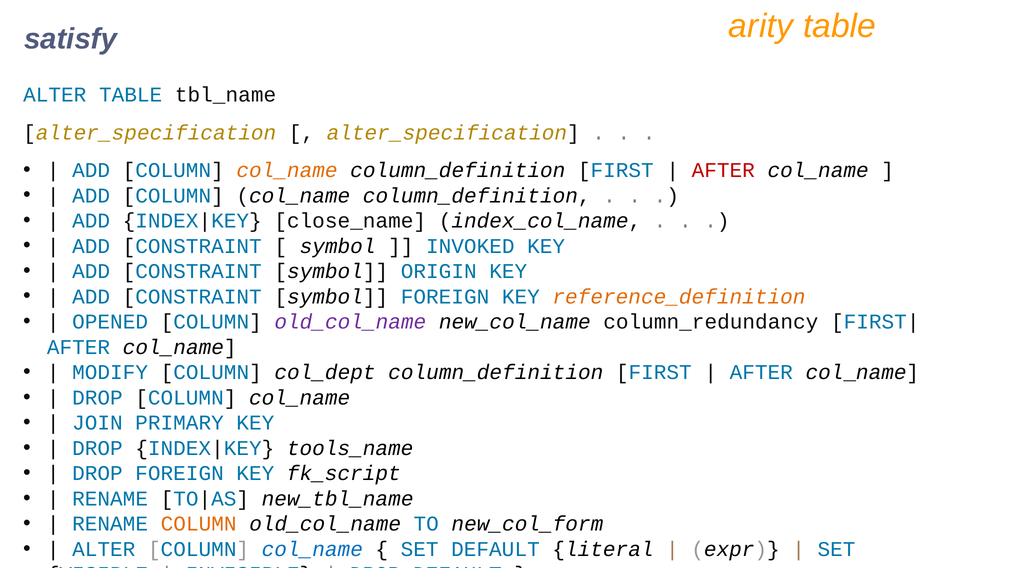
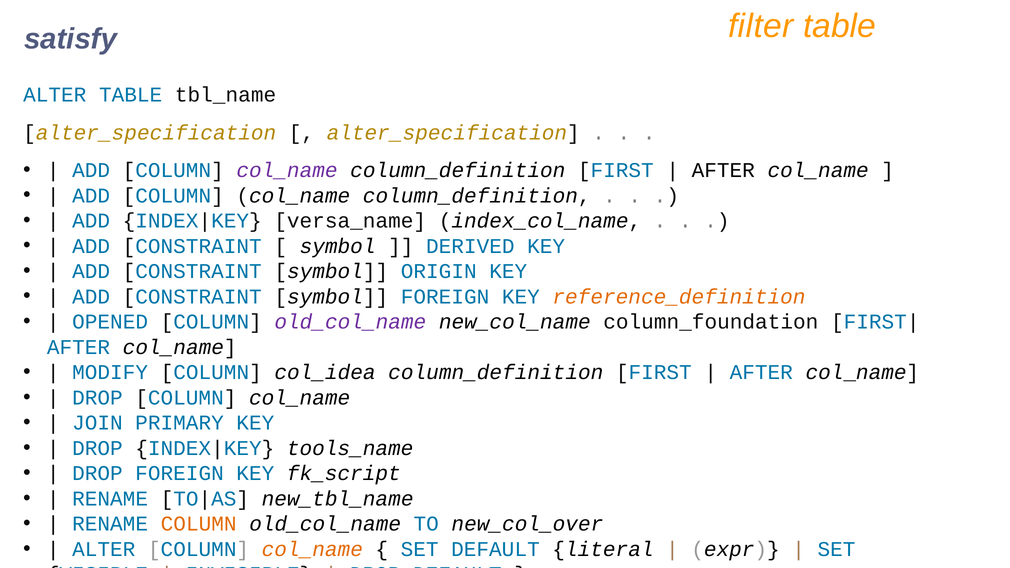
arity: arity -> filter (761, 26)
col_name colour: orange -> purple (287, 170)
AFTER colour: red -> black (723, 170)
close_name: close_name -> versa_name (350, 221)
INVOKED: INVOKED -> DERIVED (470, 246)
column_redundancy: column_redundancy -> column_foundation (711, 322)
col_dept: col_dept -> col_idea (325, 373)
new_col_form: new_col_form -> new_col_over (527, 524)
col_name colour: blue -> orange (312, 549)
